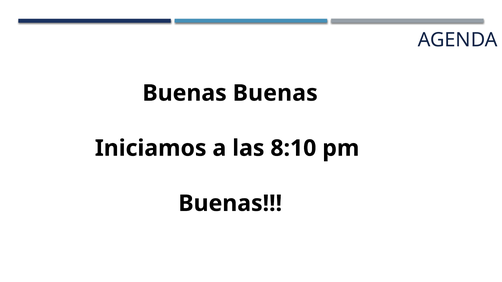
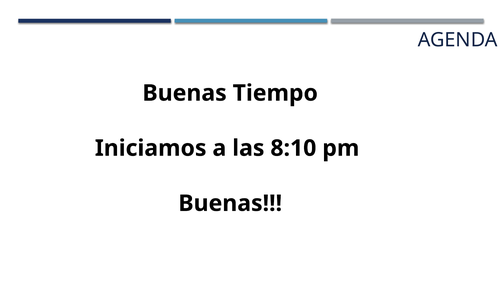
Buenas Buenas: Buenas -> Tiempo (275, 93)
